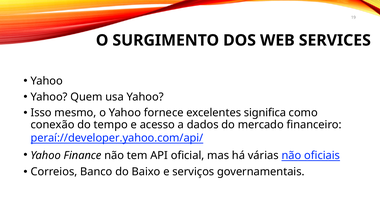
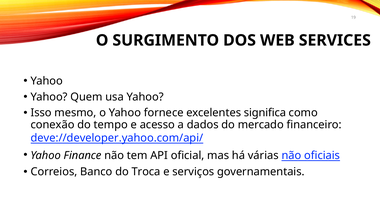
peraí://developer.yahoo.com/api/: peraí://developer.yahoo.com/api/ -> deve://developer.yahoo.com/api/ (117, 138)
Baixo: Baixo -> Troca (146, 172)
